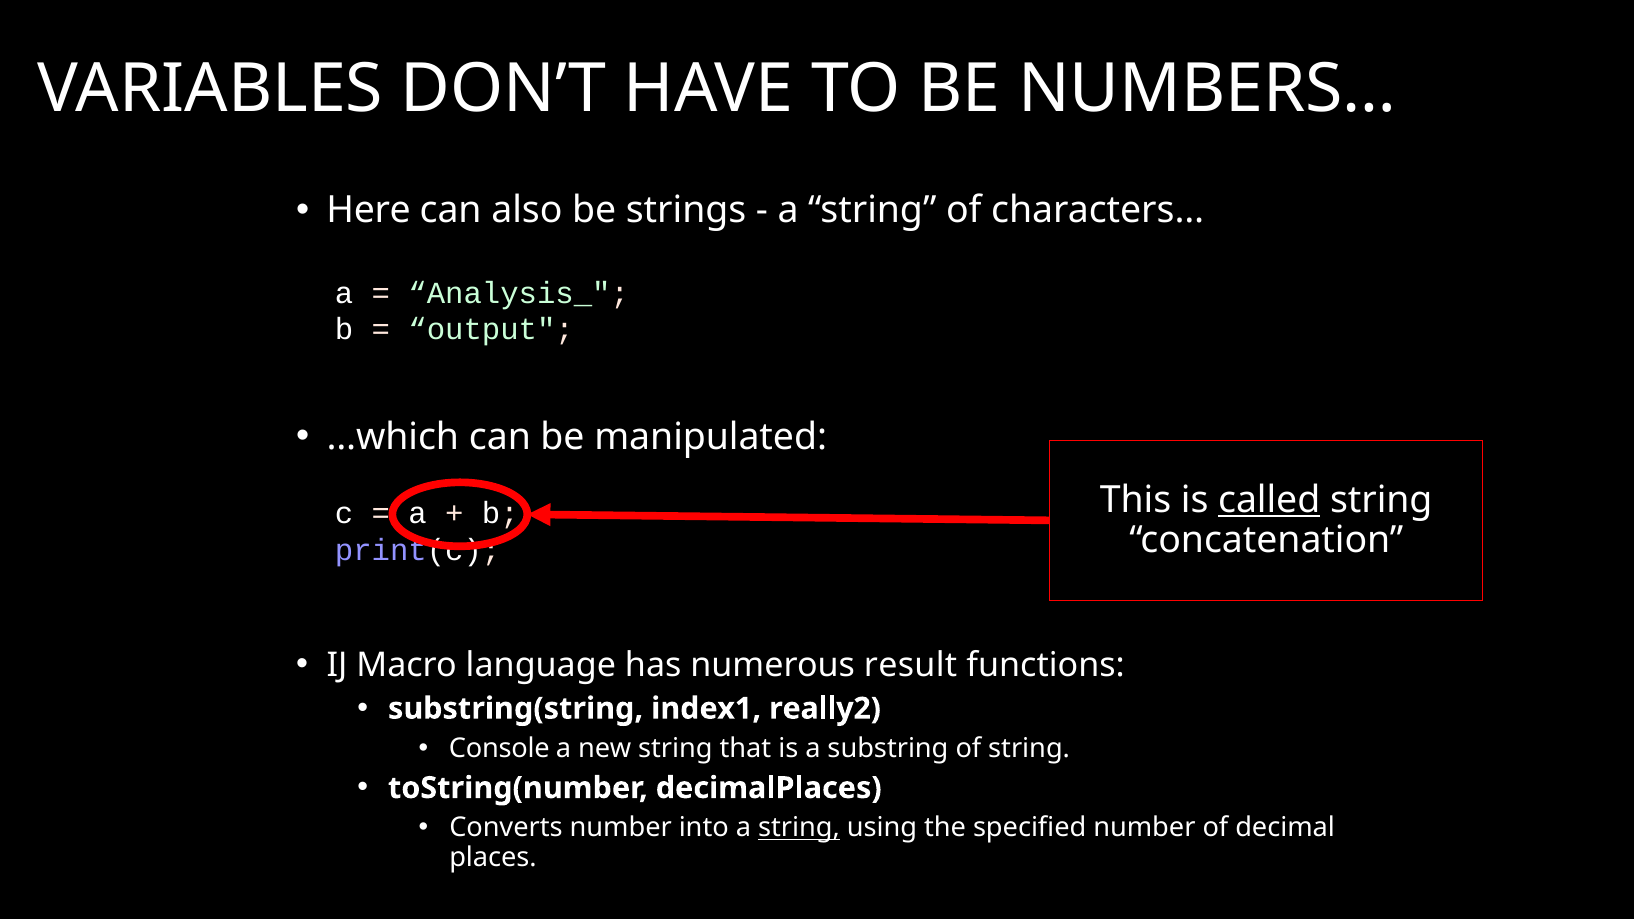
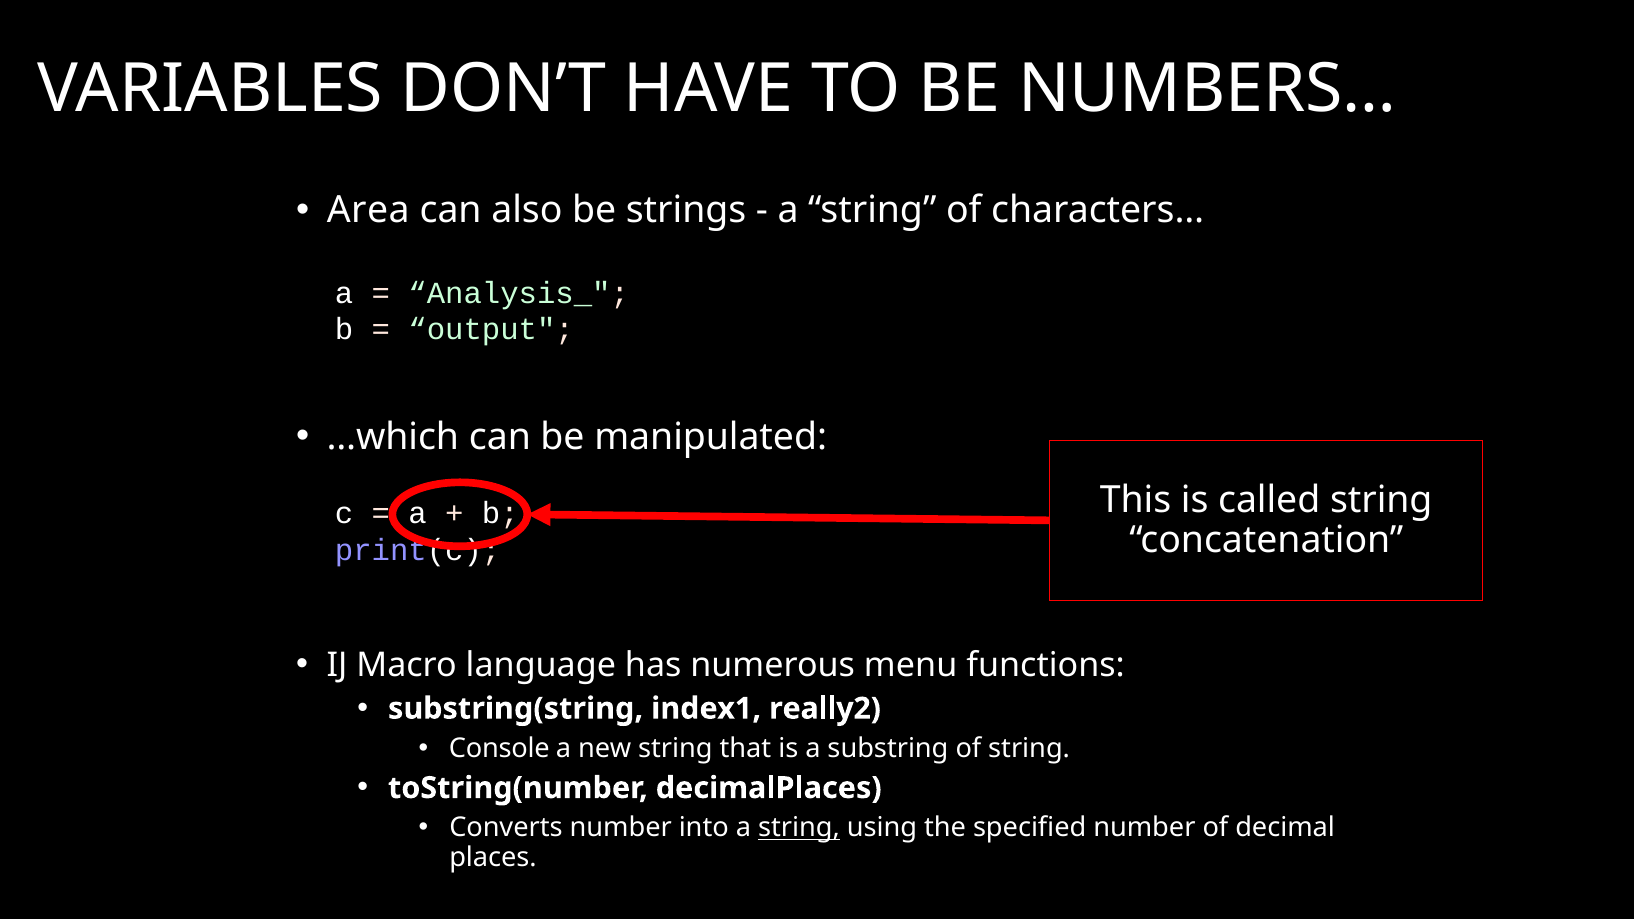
Here: Here -> Area (368, 211)
called underline: present -> none (1269, 500)
result: result -> menu (911, 665)
